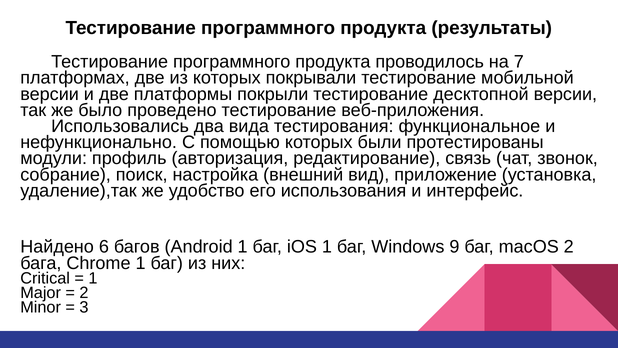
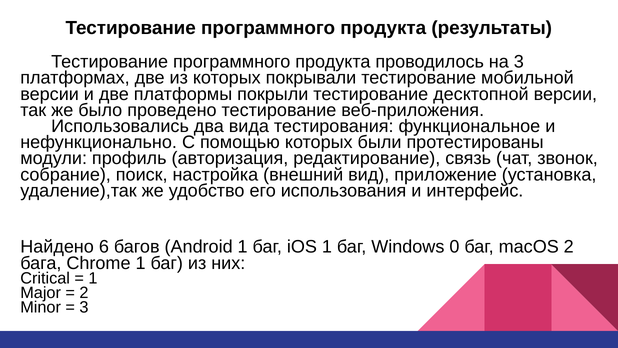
на 7: 7 -> 3 (519, 62)
9: 9 -> 0 (454, 247)
